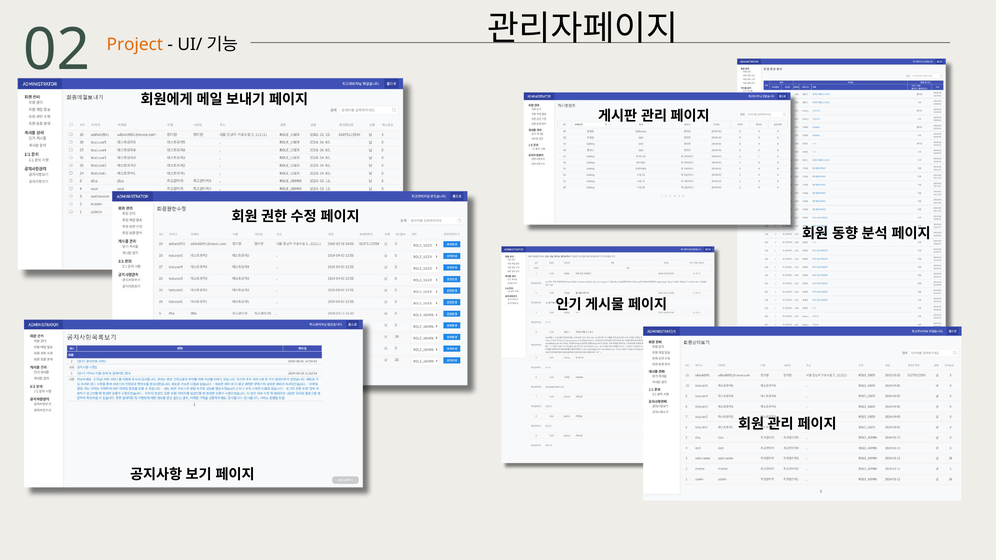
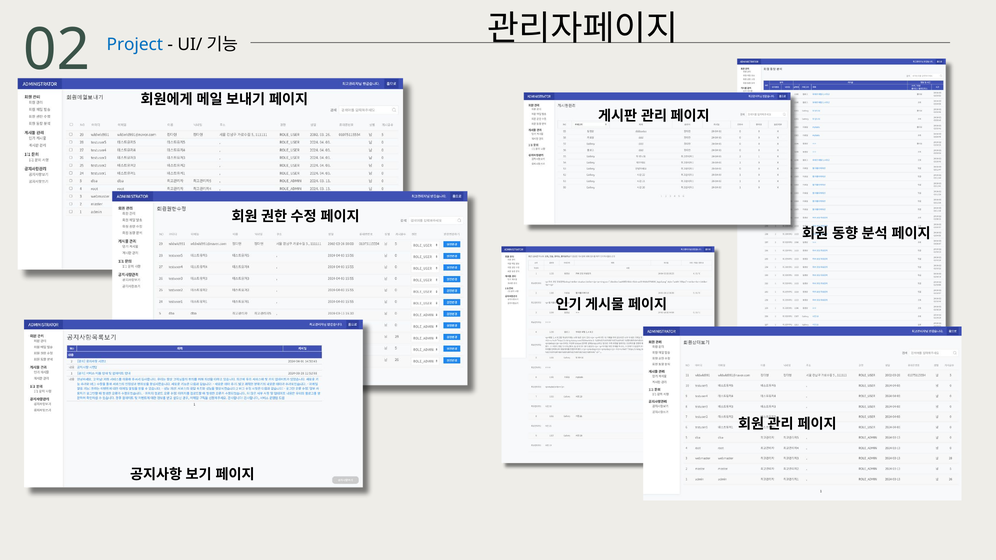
Project colour: orange -> blue (135, 45)
